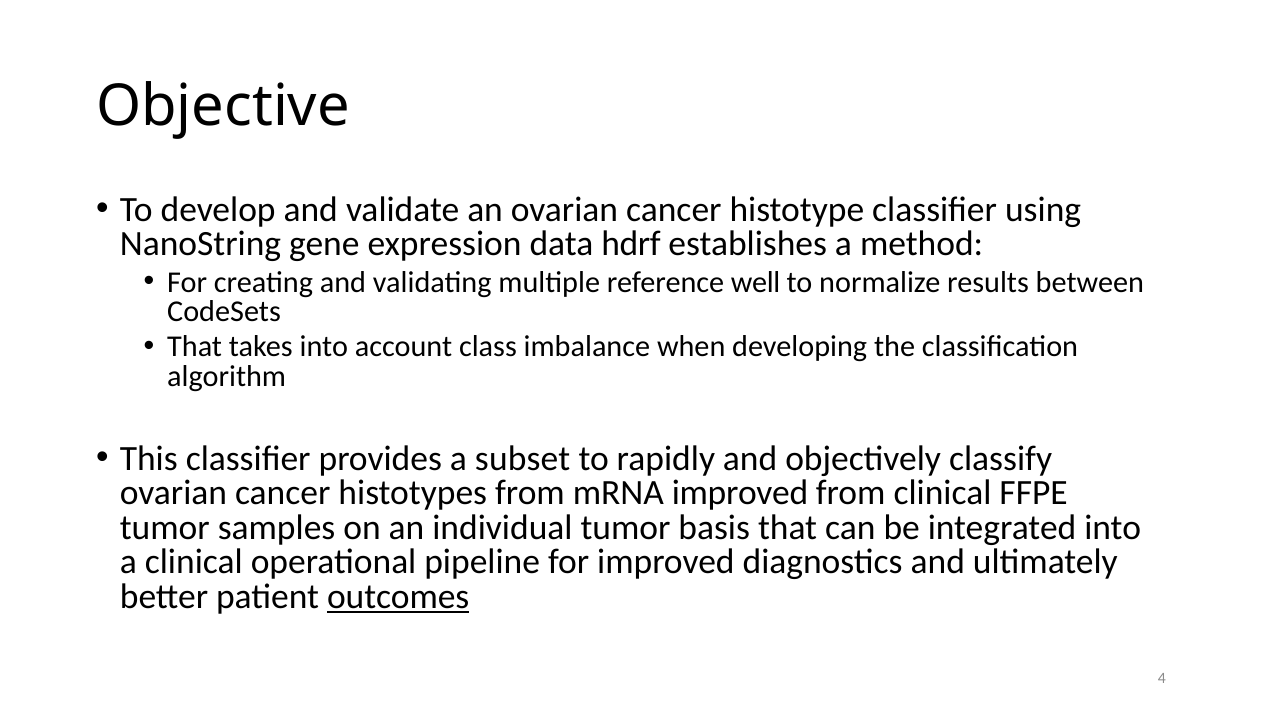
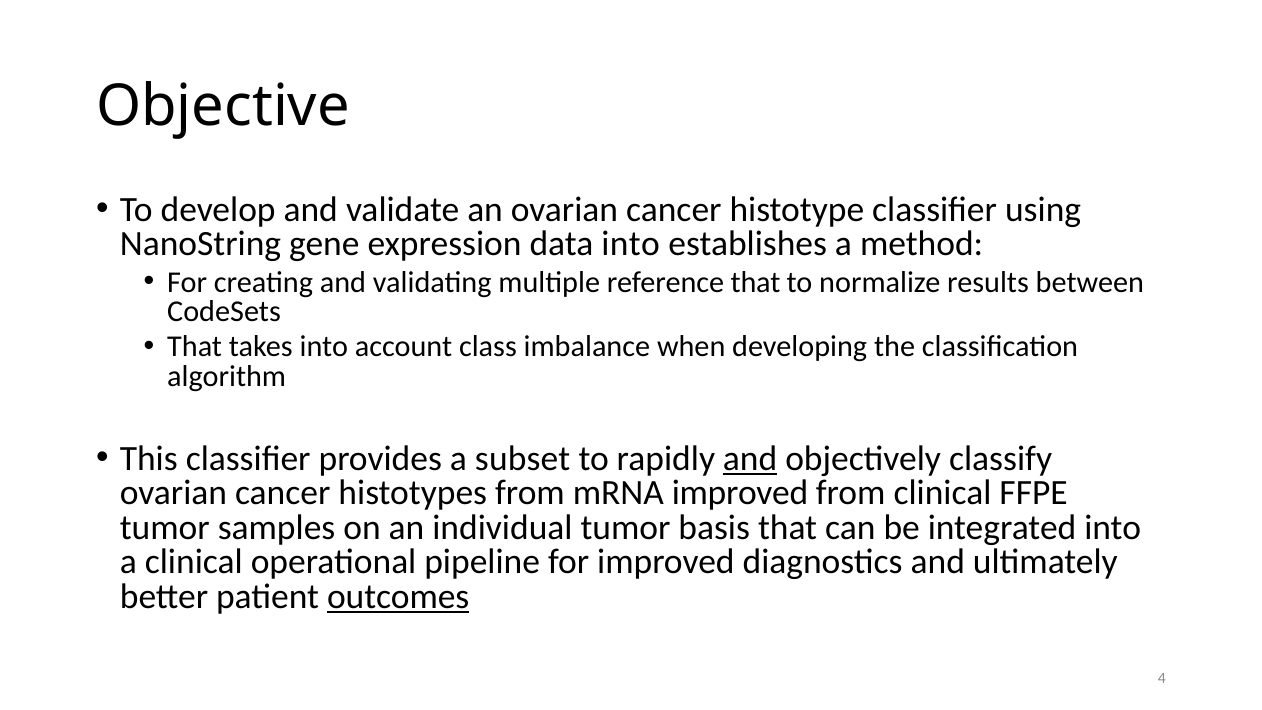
data hdrf: hdrf -> into (631, 244)
reference well: well -> that (756, 282)
and underline: none -> present (750, 458)
